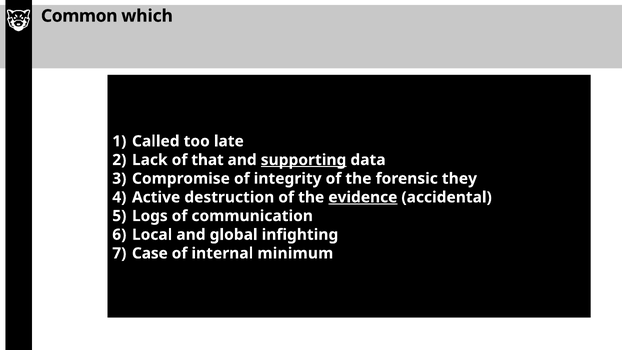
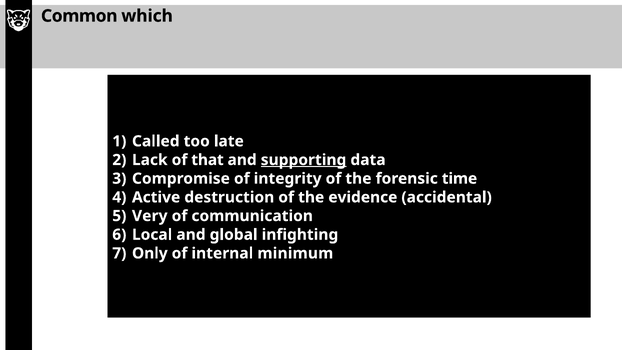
they: they -> time (460, 179)
evidence underline: present -> none (363, 197)
Logs: Logs -> Very (150, 216)
Case: Case -> Only (150, 253)
